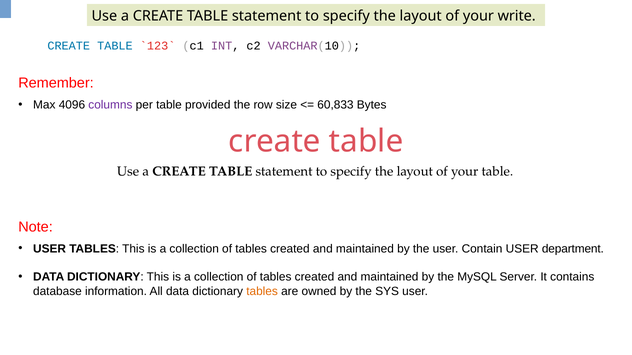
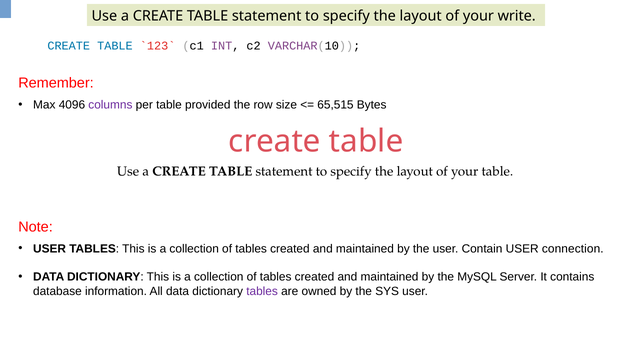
60,833: 60,833 -> 65,515 (335, 105)
department: department -> connection (573, 249)
tables colour: orange -> purple (262, 292)
